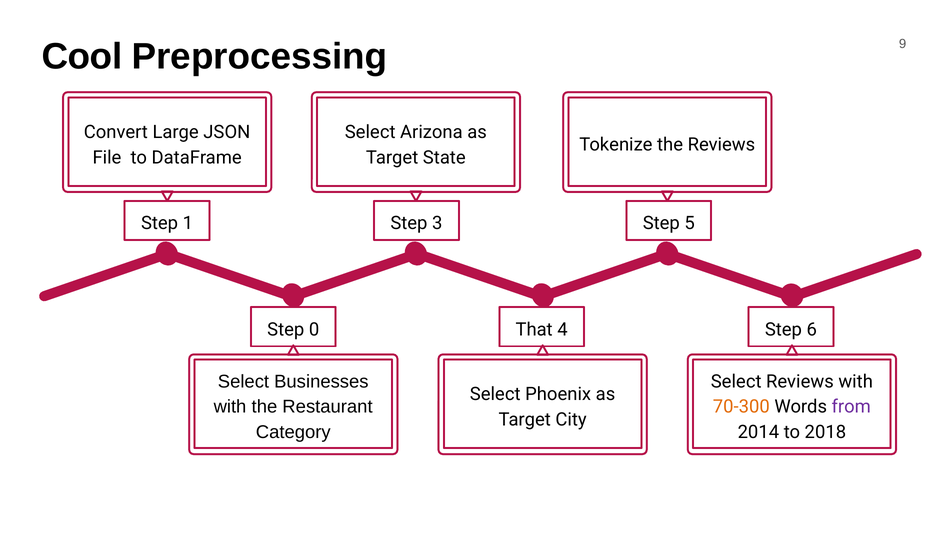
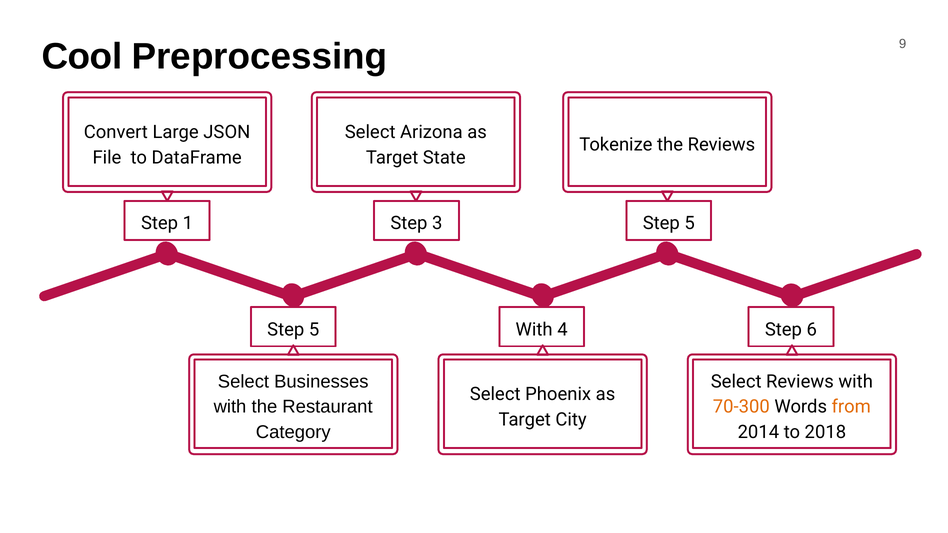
0: 0 -> 5 (314, 330)
That: That -> With (534, 330)
from colour: purple -> orange (851, 407)
